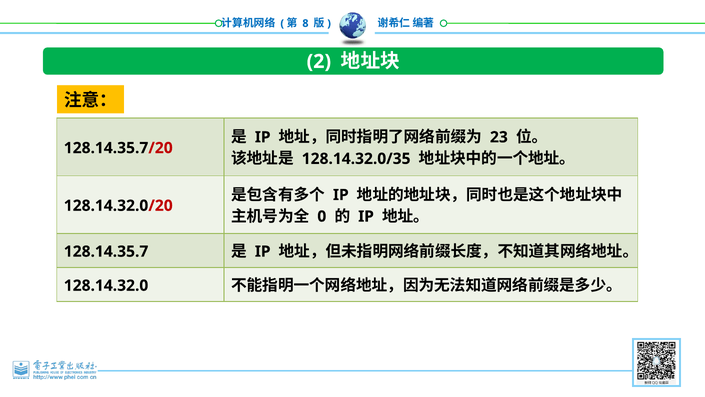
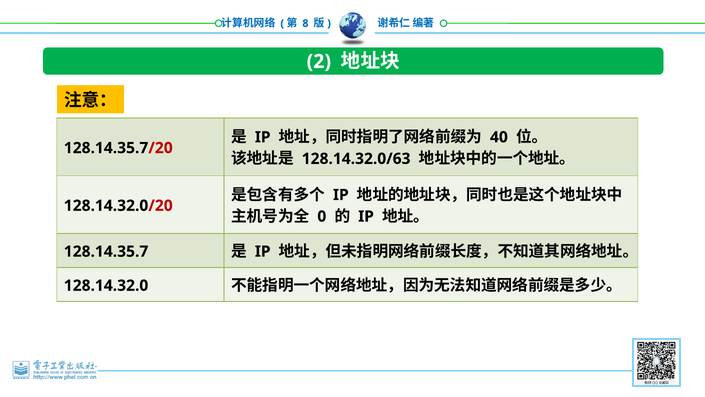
23: 23 -> 40 (499, 137)
128.14.32.0/35: 128.14.32.0/35 -> 128.14.32.0/63 (356, 159)
